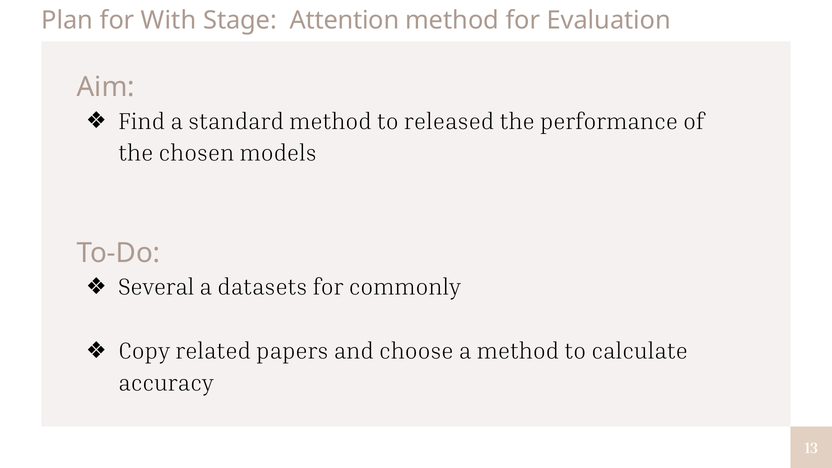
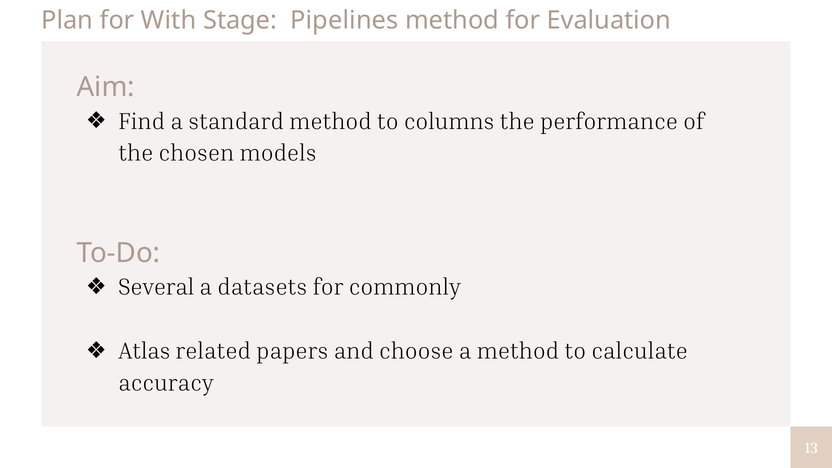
Attention: Attention -> Pipelines (344, 21)
released: released -> columns (449, 121)
Copy: Copy -> Atlas (144, 351)
